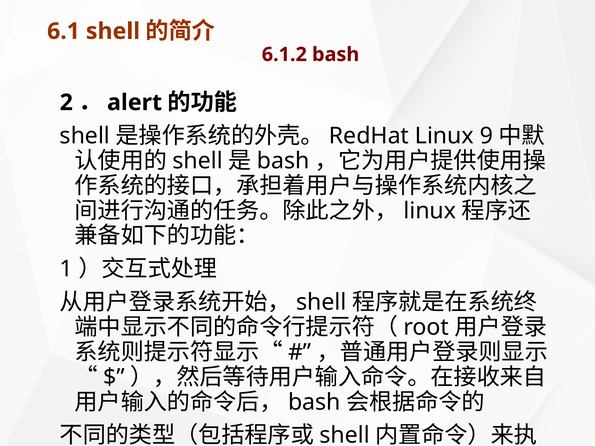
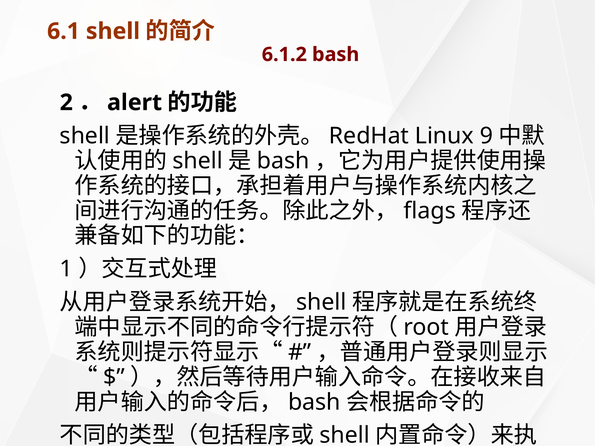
linux: linux -> flags (430, 211)
